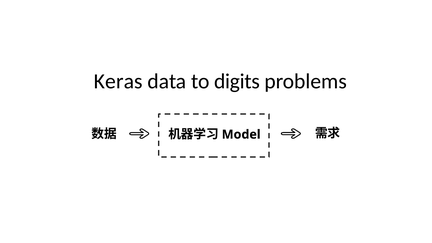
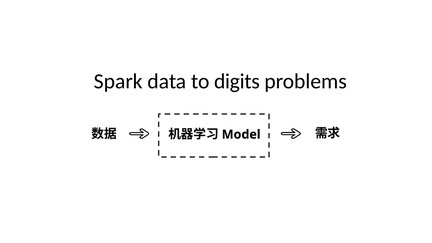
Keras: Keras -> Spark (118, 81)
